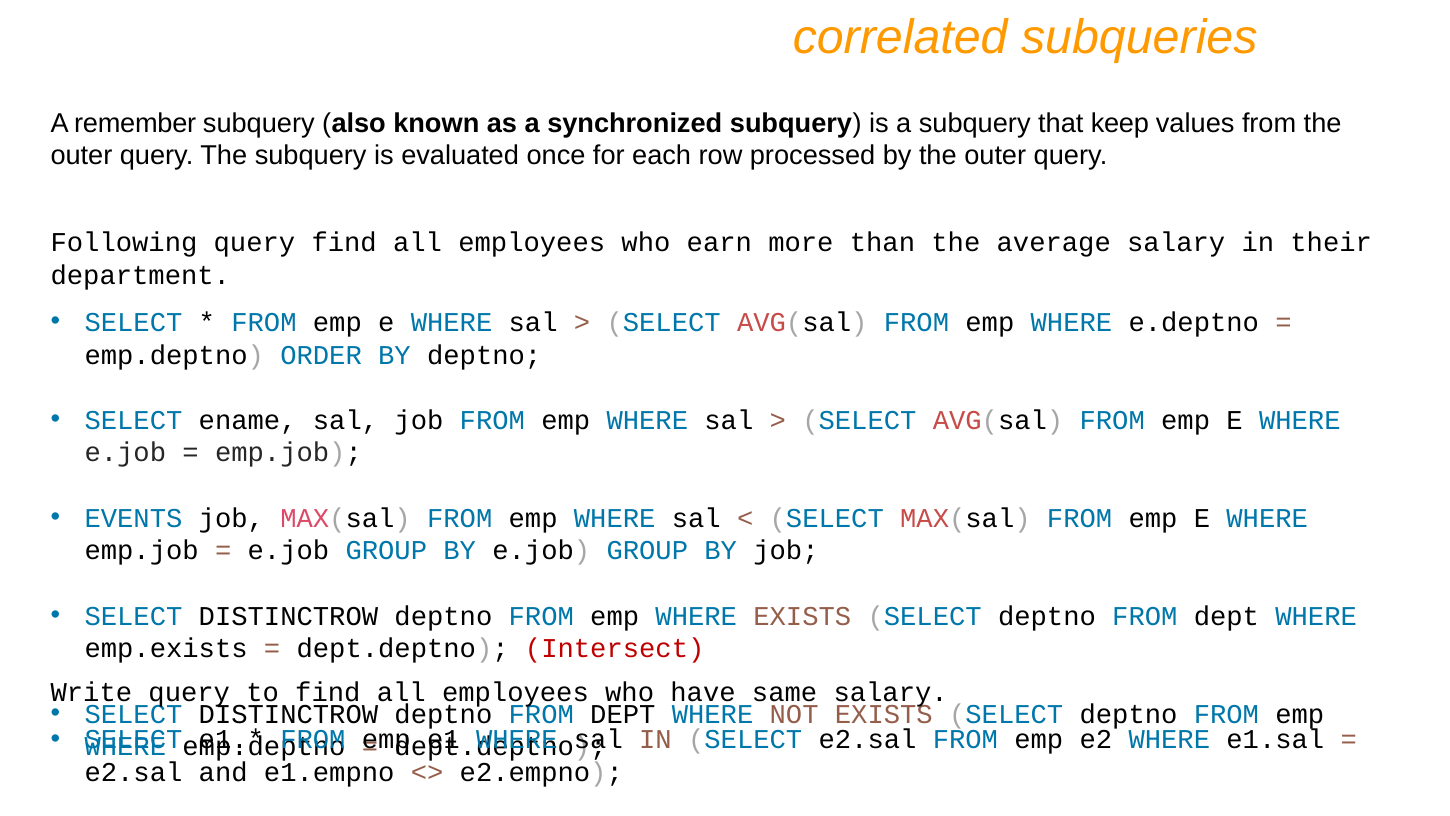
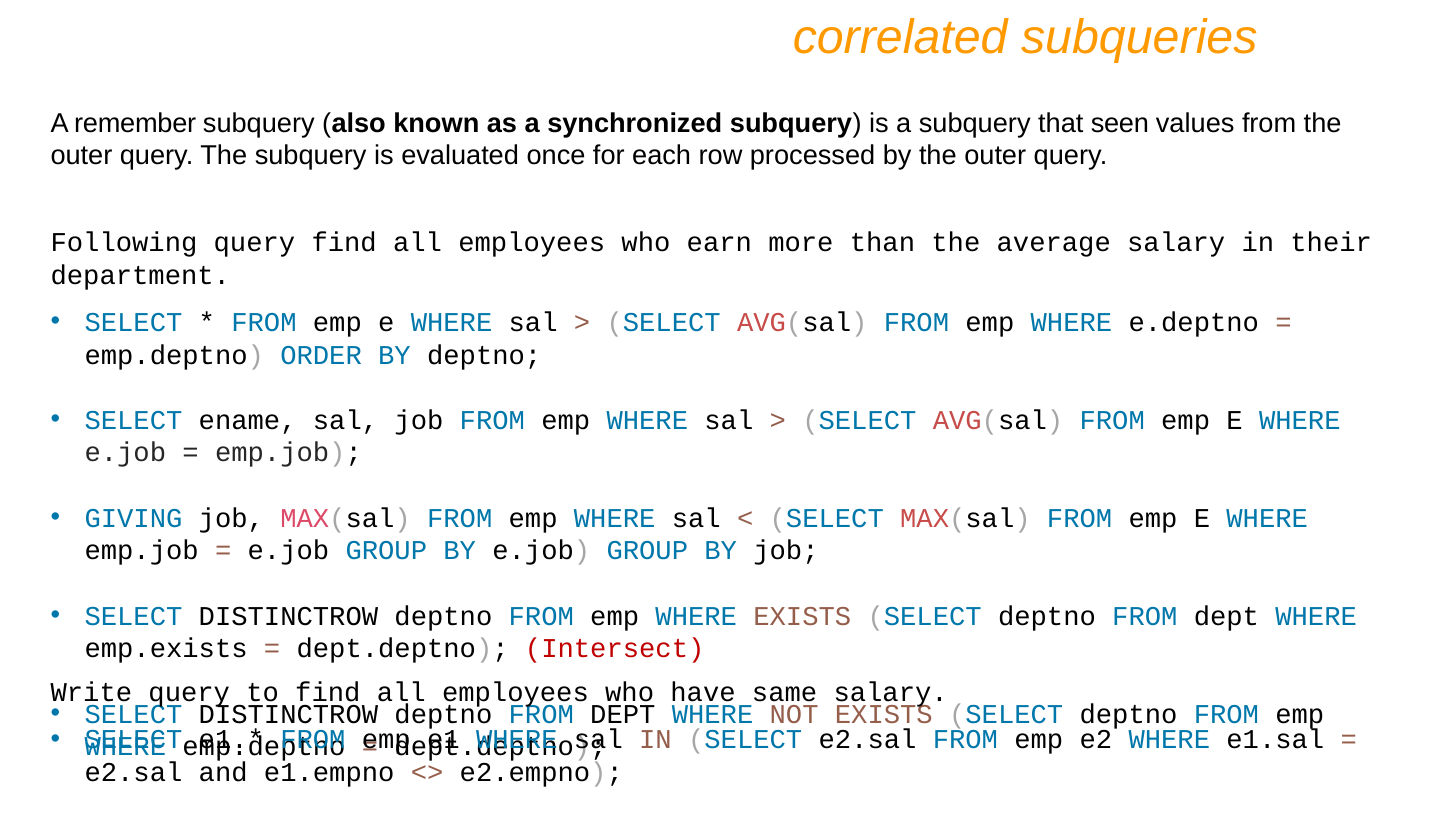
keep: keep -> seen (1120, 123)
EVENTS: EVENTS -> GIVING (133, 518)
